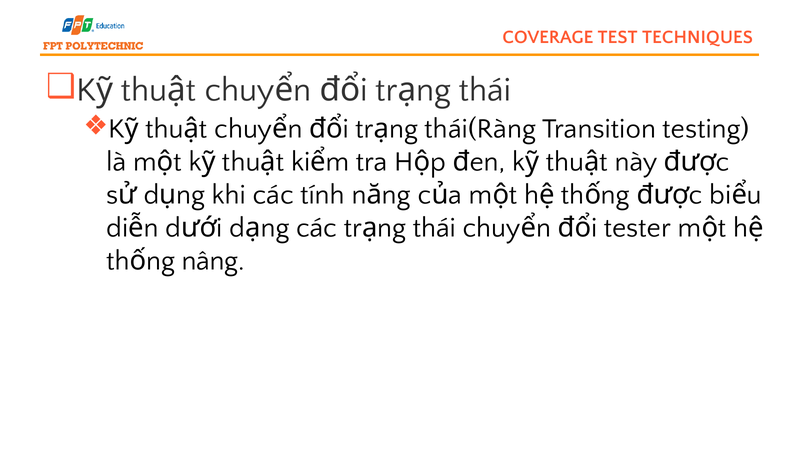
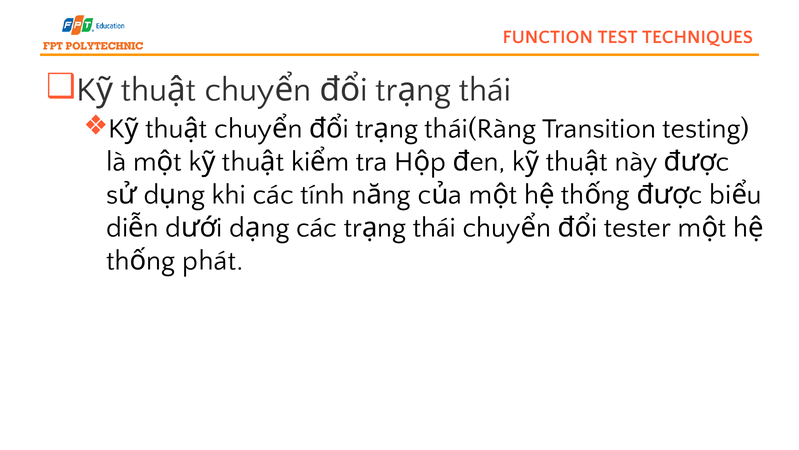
COVERAGE: COVERAGE -> FUNCTION (548, 37)
nâng: nâng -> phát (213, 260)
